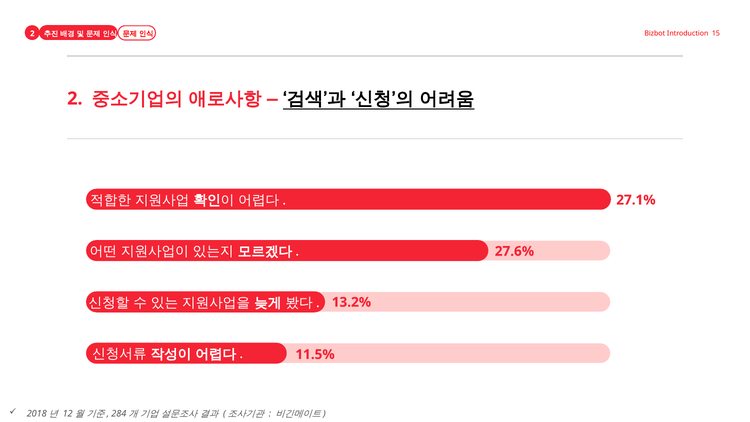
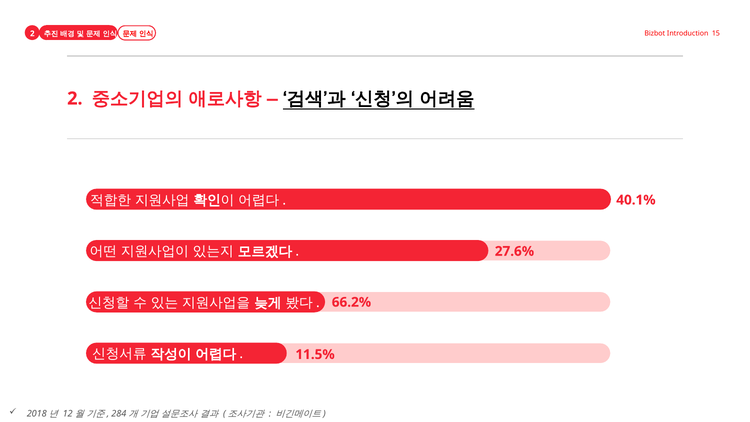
27.1%: 27.1% -> 40.1% (636, 200)
13.2%: 13.2% -> 66.2% (351, 302)
